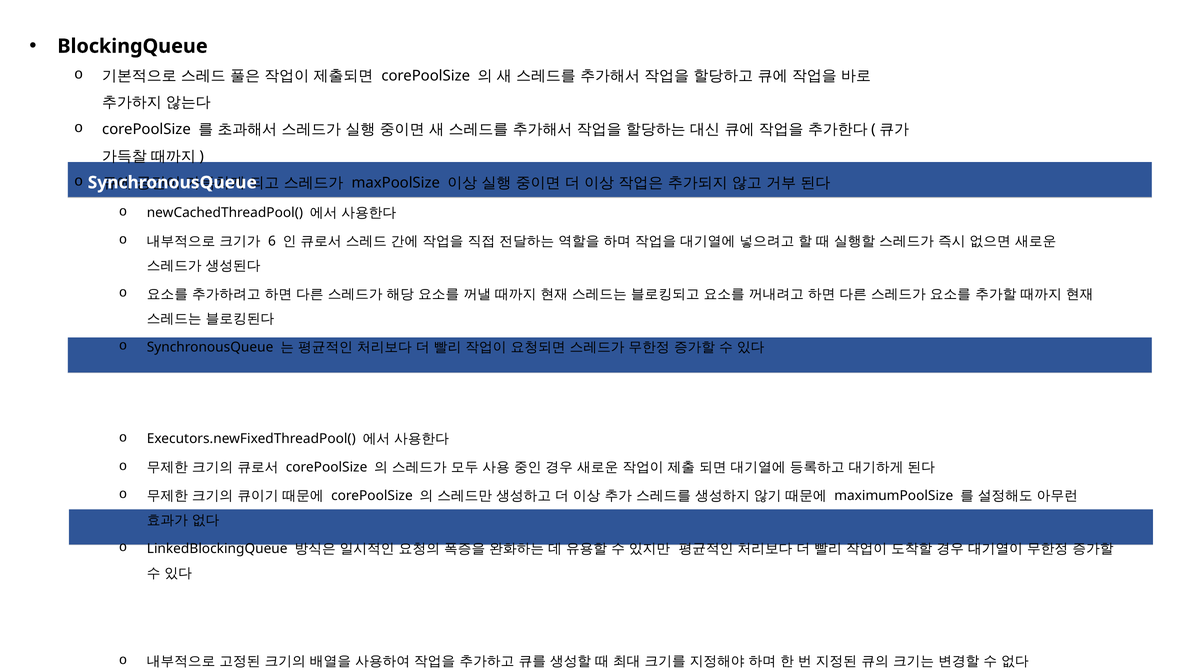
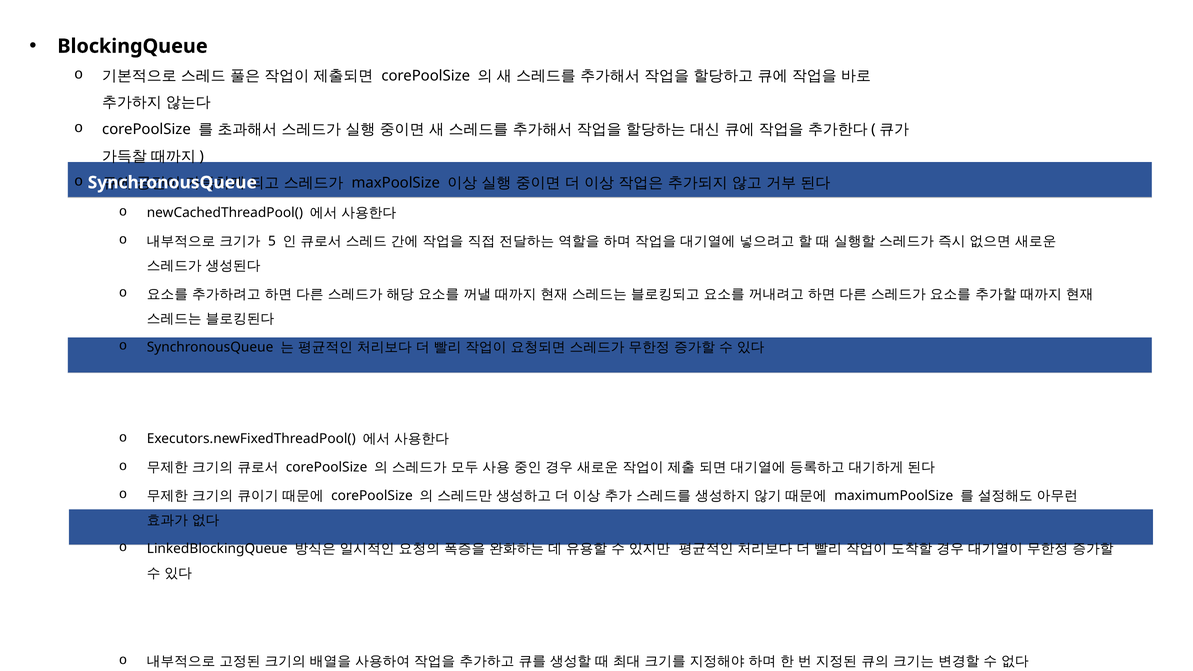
6: 6 -> 5 (272, 241)
